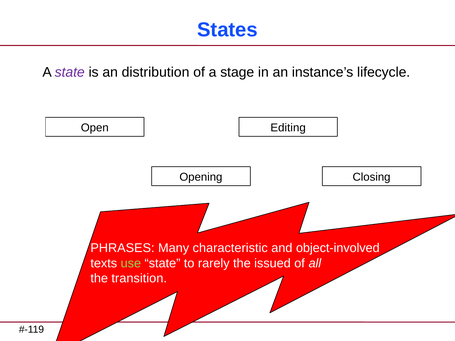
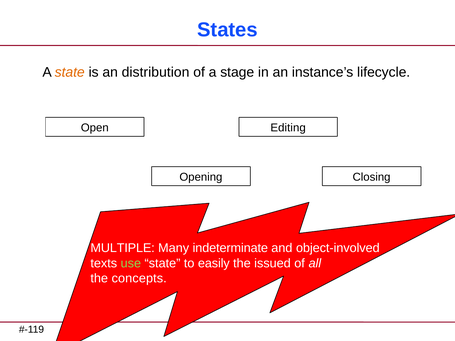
state colour: purple -> orange (70, 72)
PHRASES: PHRASES -> MULTIPLE (123, 248)
characteristic: characteristic -> indeterminate (230, 248)
rarely: rarely -> easily (214, 263)
transition: transition -> concepts (139, 279)
